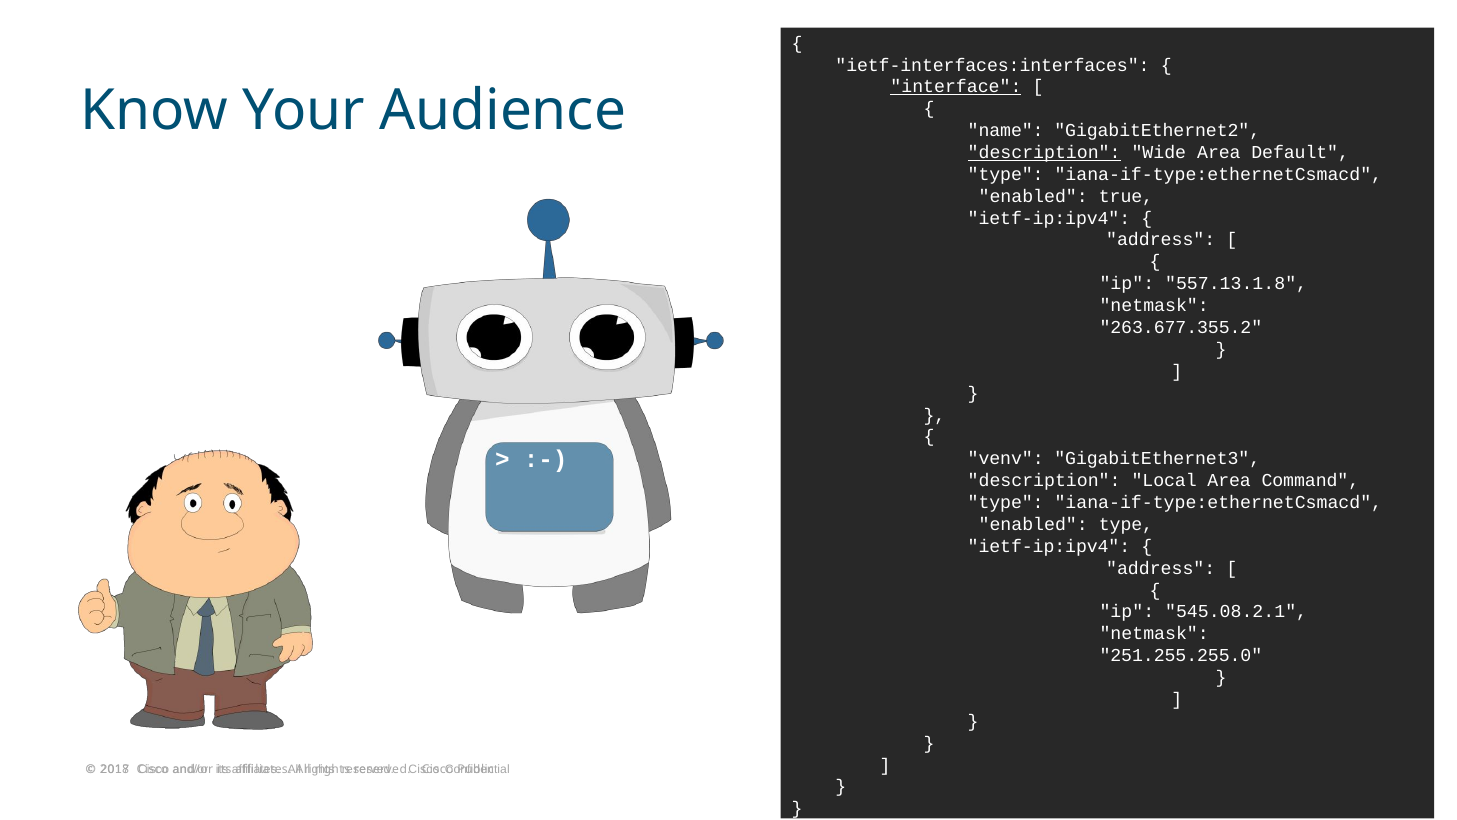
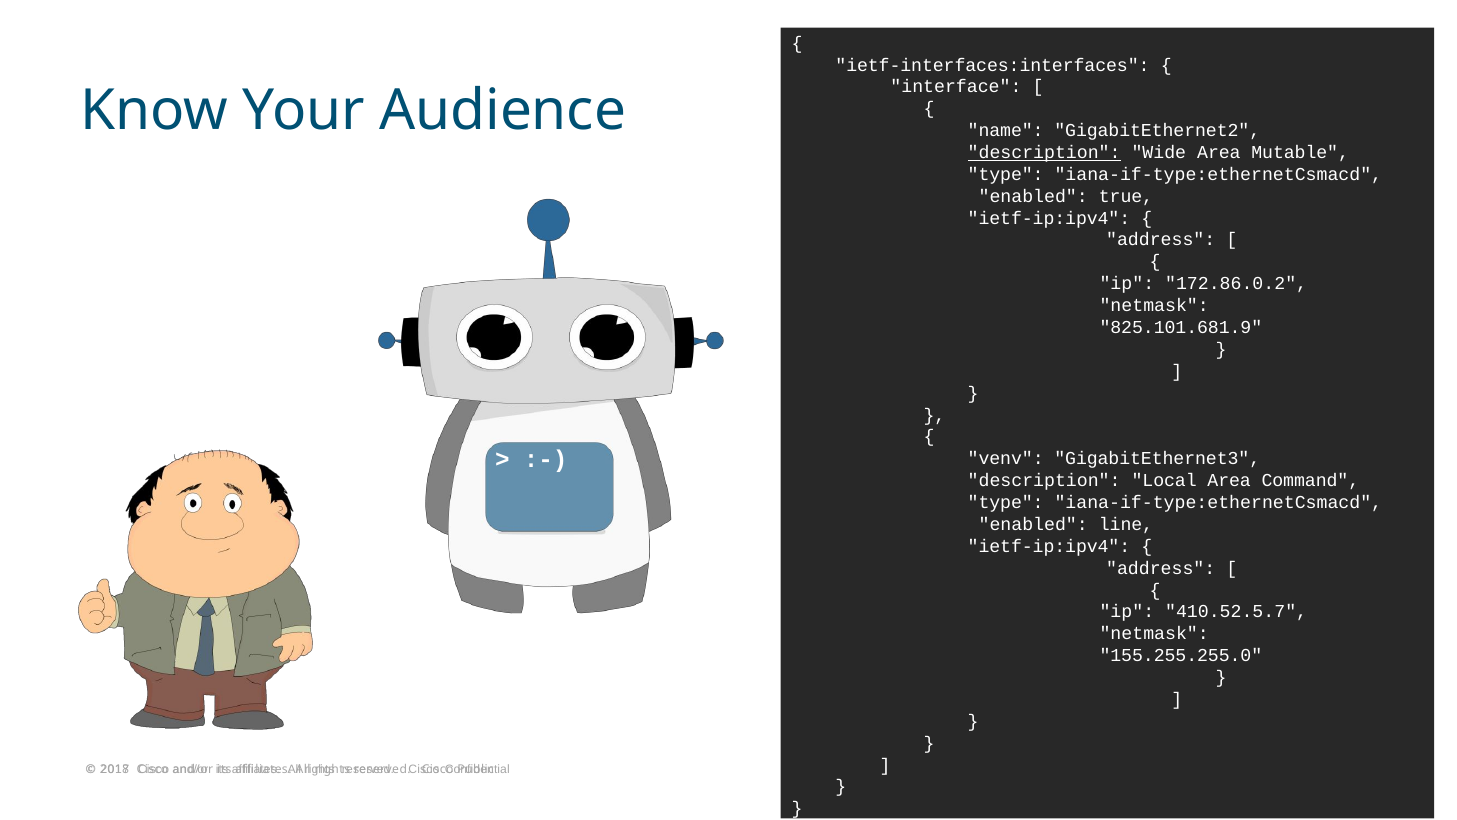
interface underline: present -> none (956, 87)
Default: Default -> Mutable (1300, 152)
557.13.1.8: 557.13.1.8 -> 172.86.0.2 (1236, 284)
263.677.355.2: 263.677.355.2 -> 825.101.681.9 (1181, 327)
enabled type: type -> line (1126, 524)
545.08.2.1: 545.08.2.1 -> 410.52.5.7 (1236, 612)
251.255.255.0: 251.255.255.0 -> 155.255.255.0 (1181, 655)
